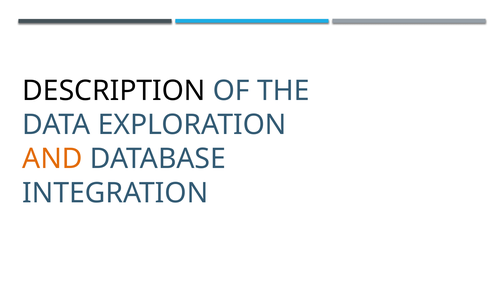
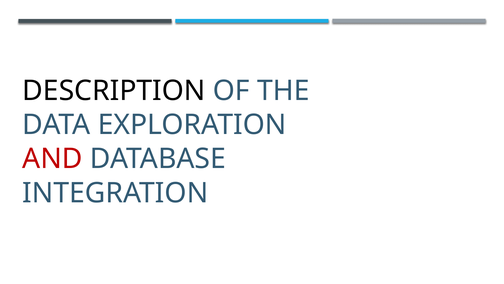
AND colour: orange -> red (52, 159)
